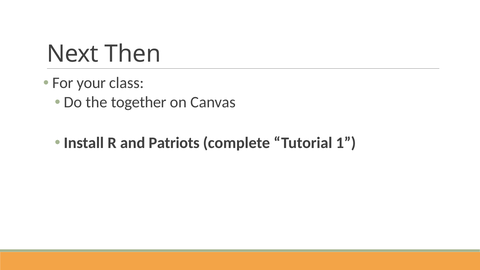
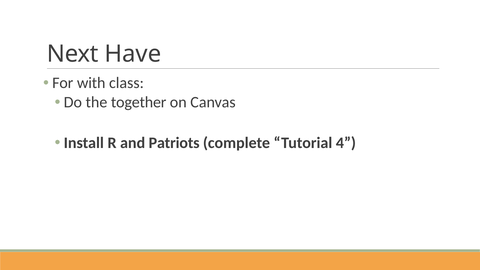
Then: Then -> Have (133, 54)
your: your -> with (91, 83)
1: 1 -> 4 (346, 143)
